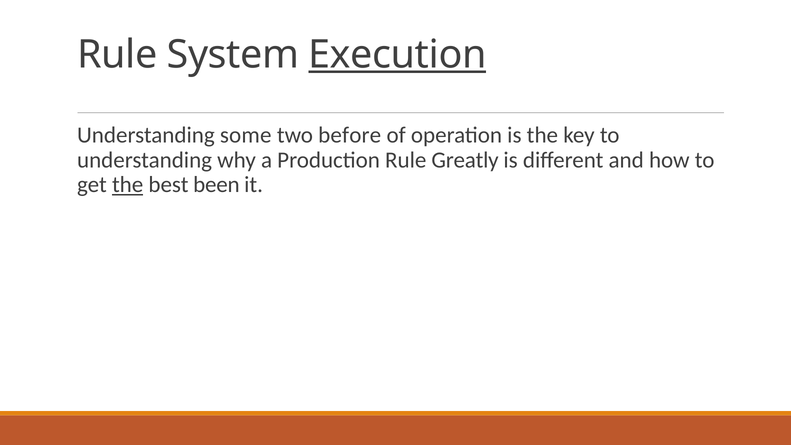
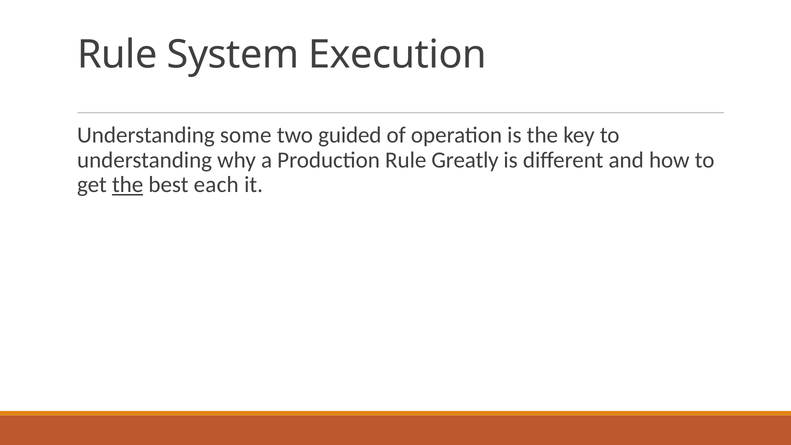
Execution underline: present -> none (397, 55)
before: before -> guided (350, 135)
been: been -> each (216, 185)
